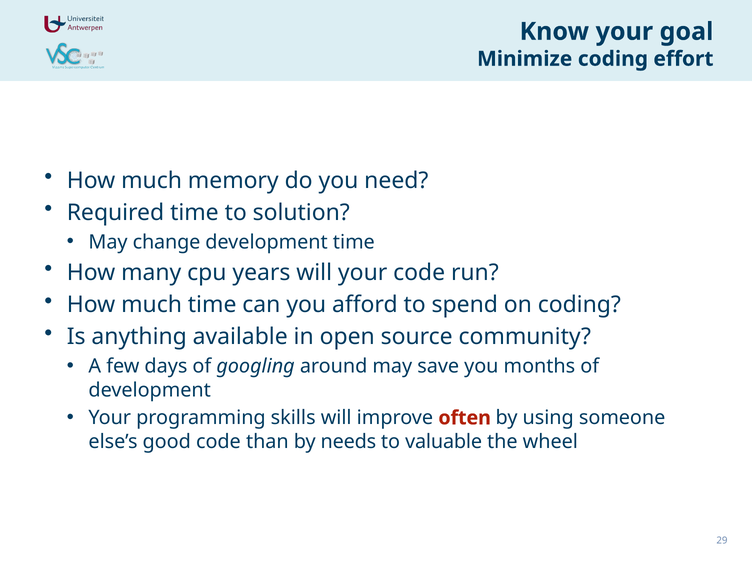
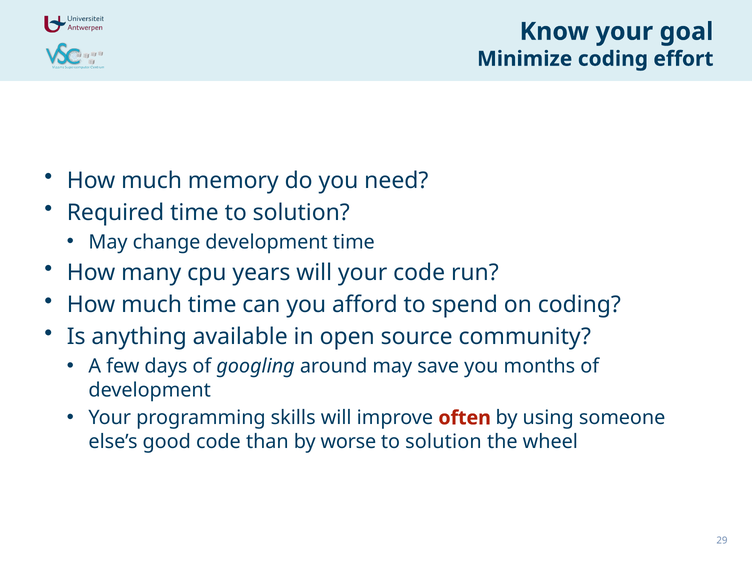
needs: needs -> worse (348, 442)
valuable: valuable -> solution (443, 442)
